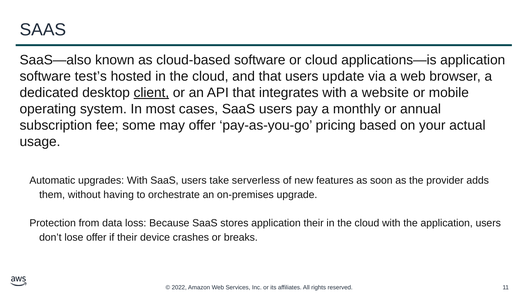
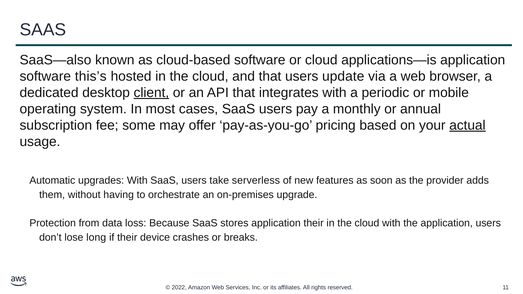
test’s: test’s -> this’s (91, 76)
website: website -> periodic (385, 93)
actual underline: none -> present (467, 125)
lose offer: offer -> long (96, 238)
